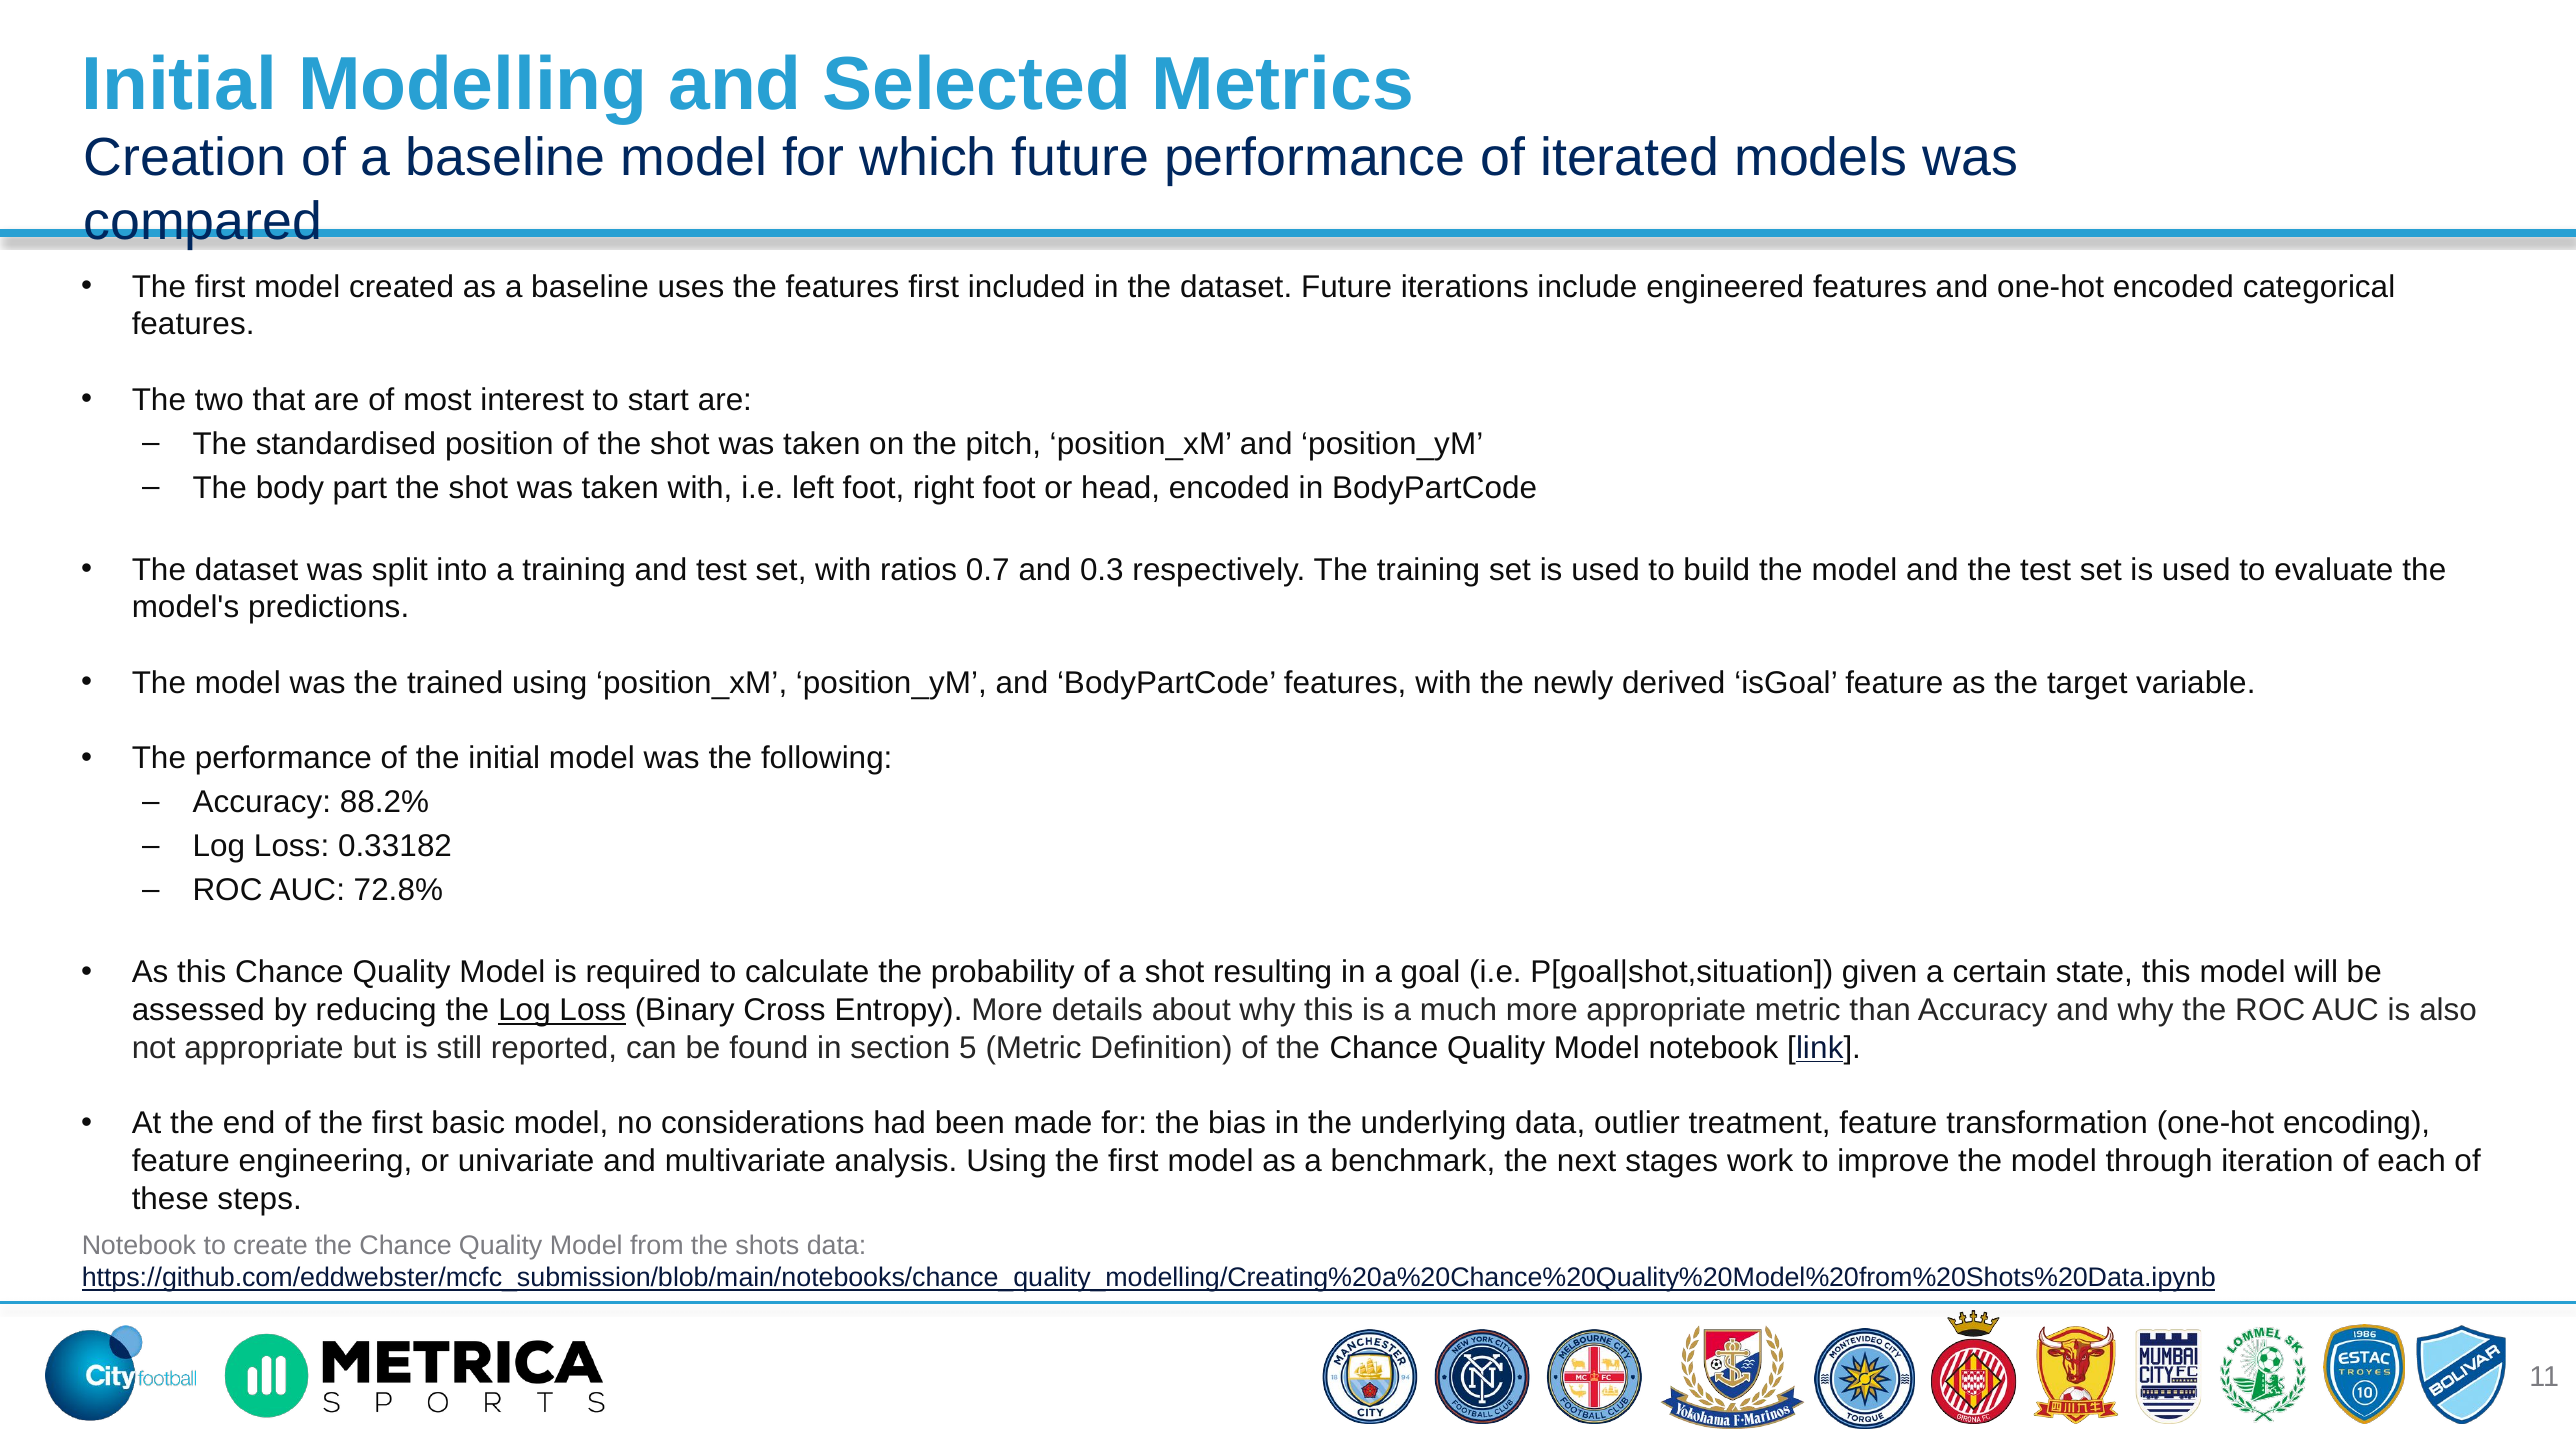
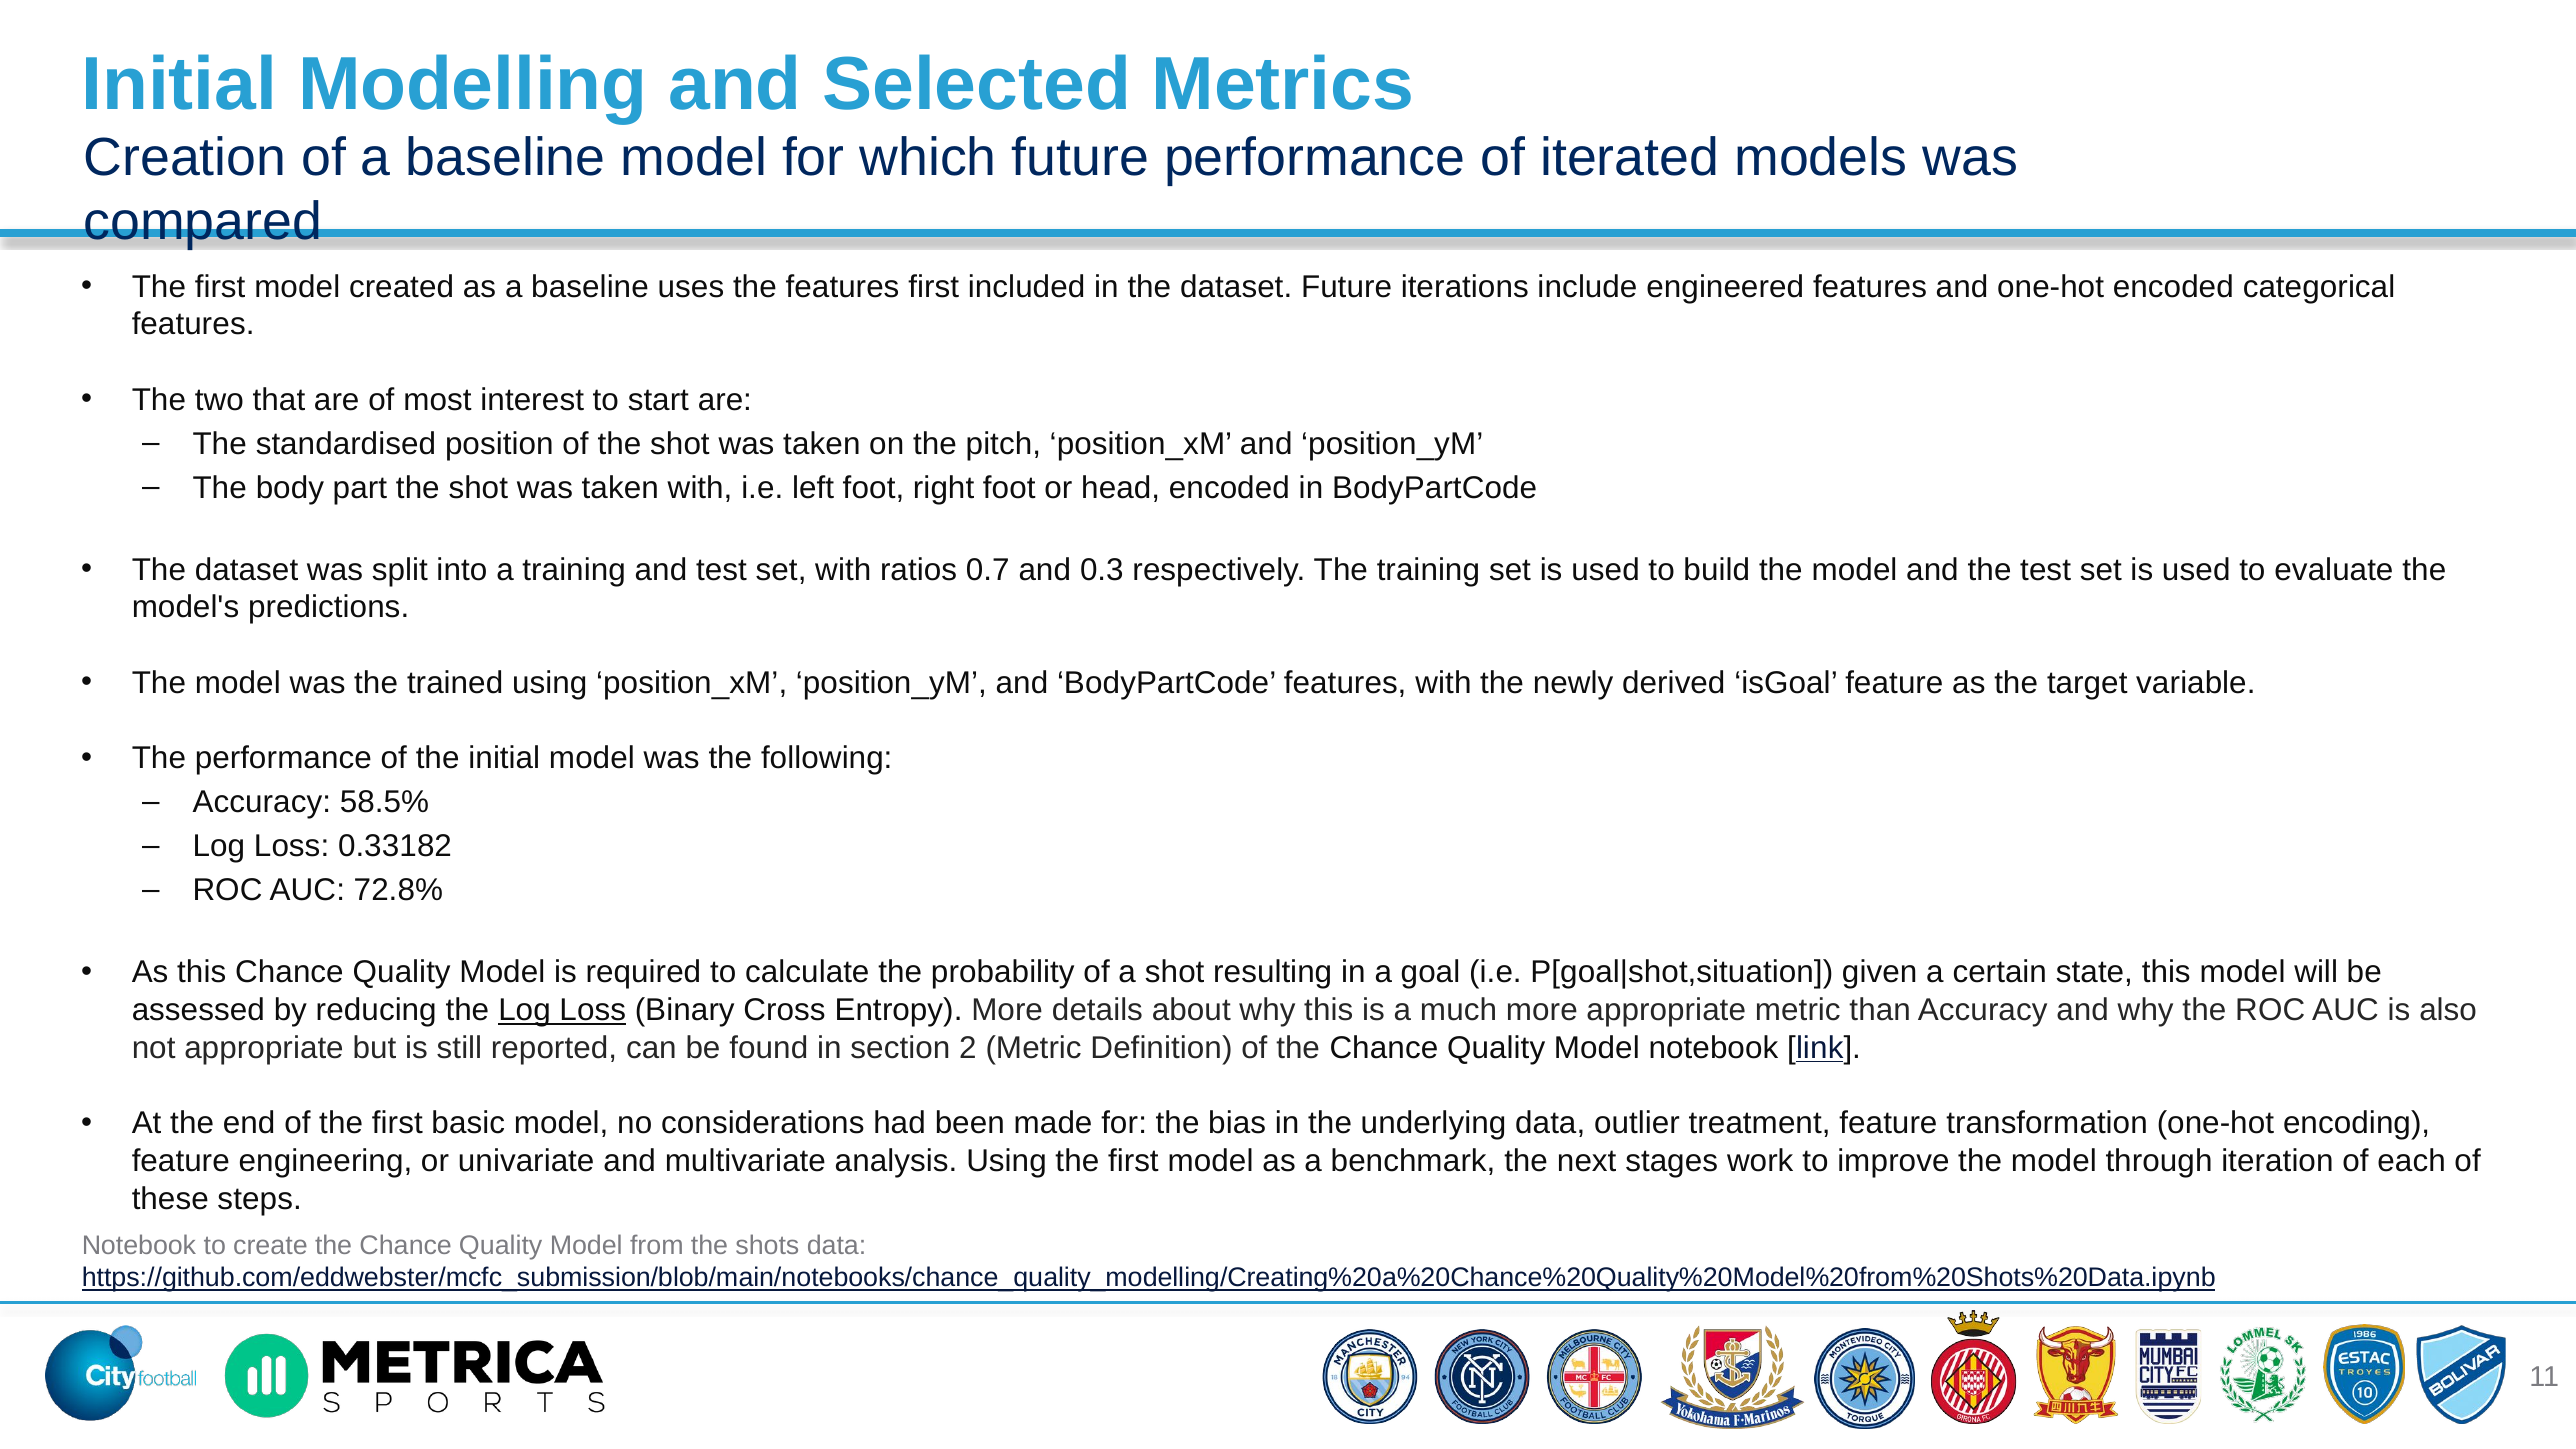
88.2%: 88.2% -> 58.5% (384, 803)
5: 5 -> 2 (968, 1048)
